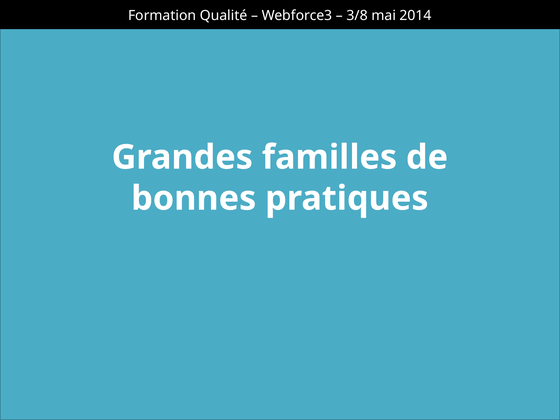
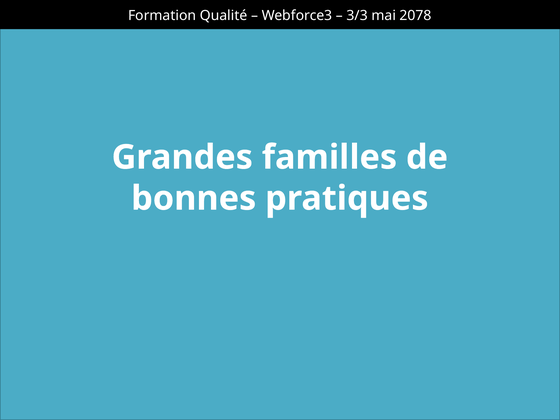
3/8: 3/8 -> 3/3 (357, 16)
2014: 2014 -> 2078 (416, 16)
